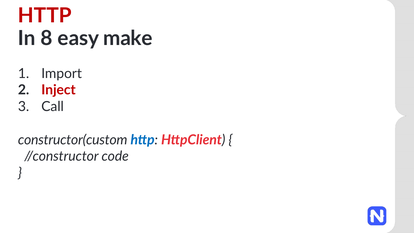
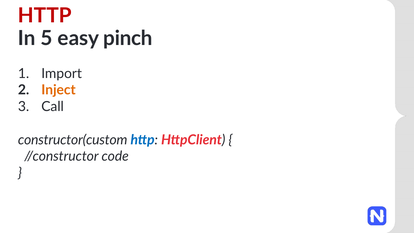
8: 8 -> 5 (47, 38)
make: make -> pinch (128, 38)
Inject colour: red -> orange (58, 90)
